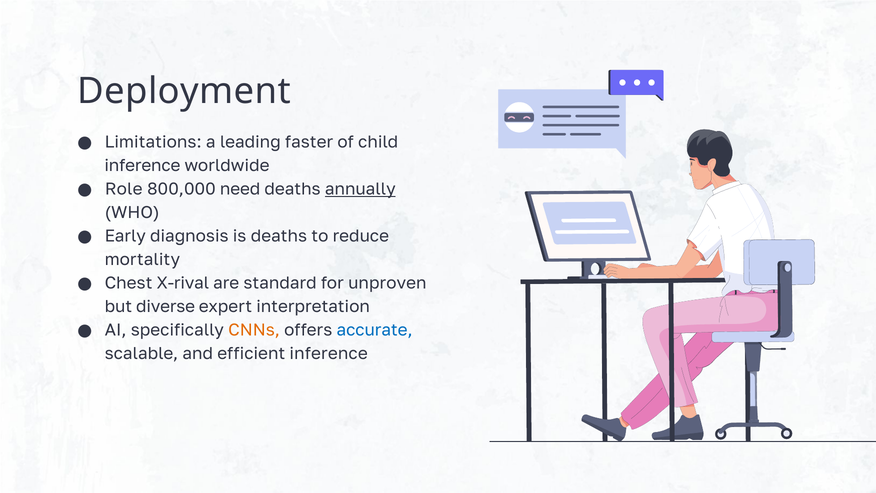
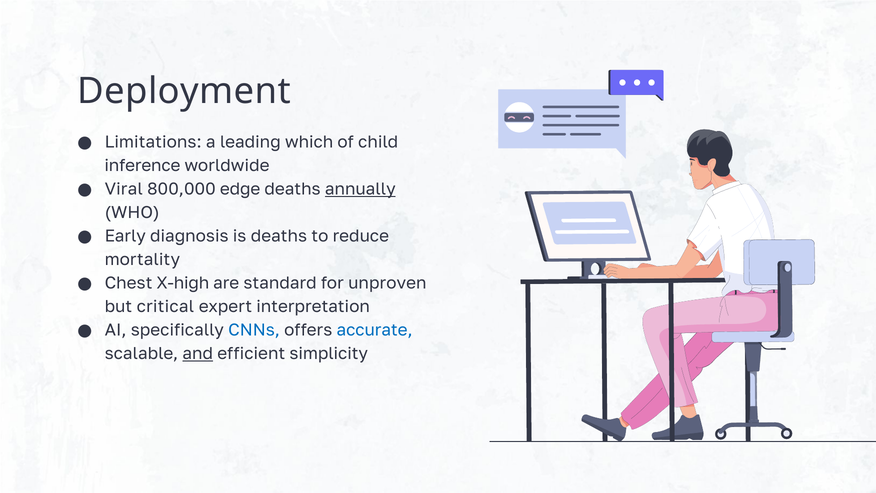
faster: faster -> which (309, 142)
Role: Role -> Viral (124, 189)
need: need -> edge (240, 189)
X-rival: X-rival -> X-high (183, 283)
diverse: diverse -> critical (165, 307)
CNNs colour: orange -> blue (254, 330)
and underline: none -> present (198, 354)
efficient inference: inference -> simplicity (329, 354)
